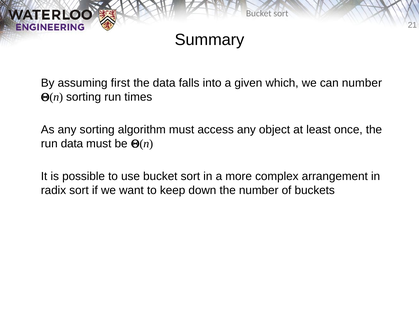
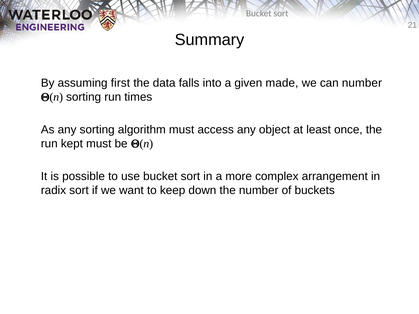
which: which -> made (282, 83)
run data: data -> kept (72, 144)
